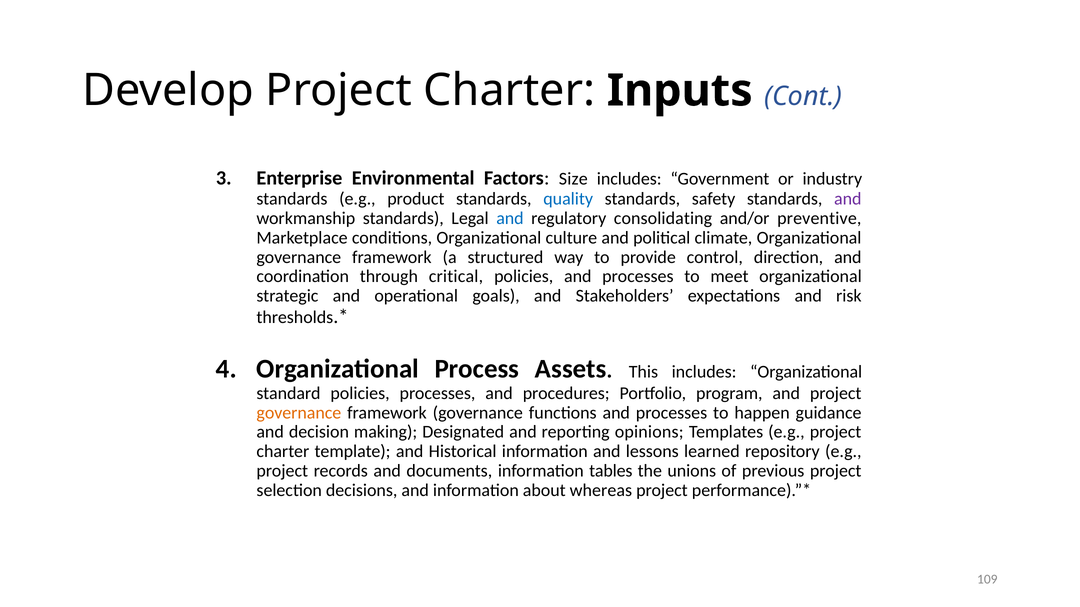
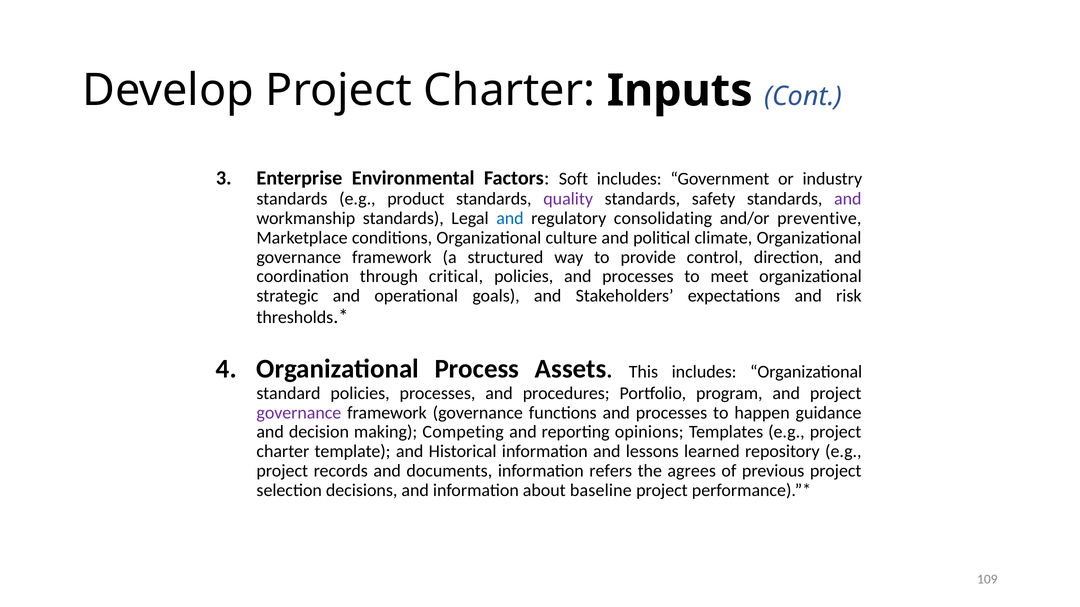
Size: Size -> Soft (573, 179)
quality colour: blue -> purple (568, 199)
governance colour: orange -> purple (299, 413)
Designated: Designated -> Competing (463, 432)
tables: tables -> refers (611, 471)
unions: unions -> agrees (692, 471)
whereas: whereas -> baseline (601, 491)
